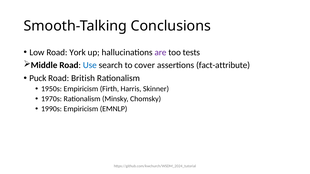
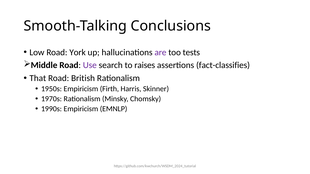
Use colour: blue -> purple (90, 65)
cover: cover -> raises (145, 65)
fact-attribute: fact-attribute -> fact-classifies (223, 65)
Puck: Puck -> That (38, 78)
